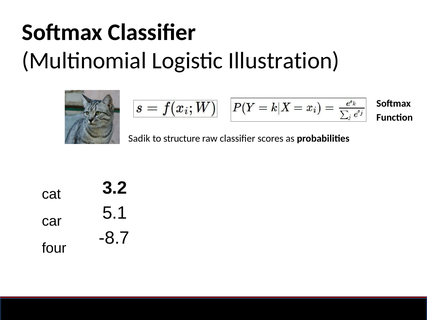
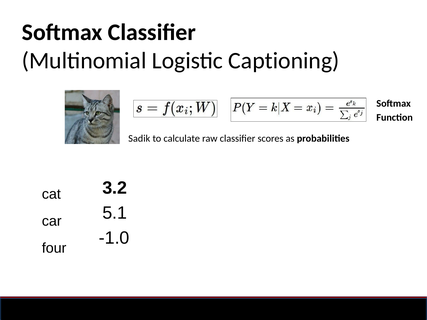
Illustration: Illustration -> Captioning (284, 61)
structure: structure -> calculate (182, 139)
-8.7: -8.7 -> -1.0 (114, 238)
